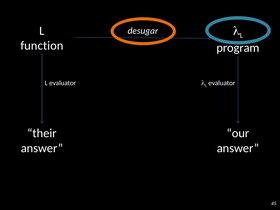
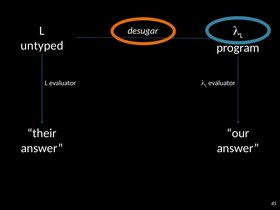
function: function -> untyped (42, 46)
